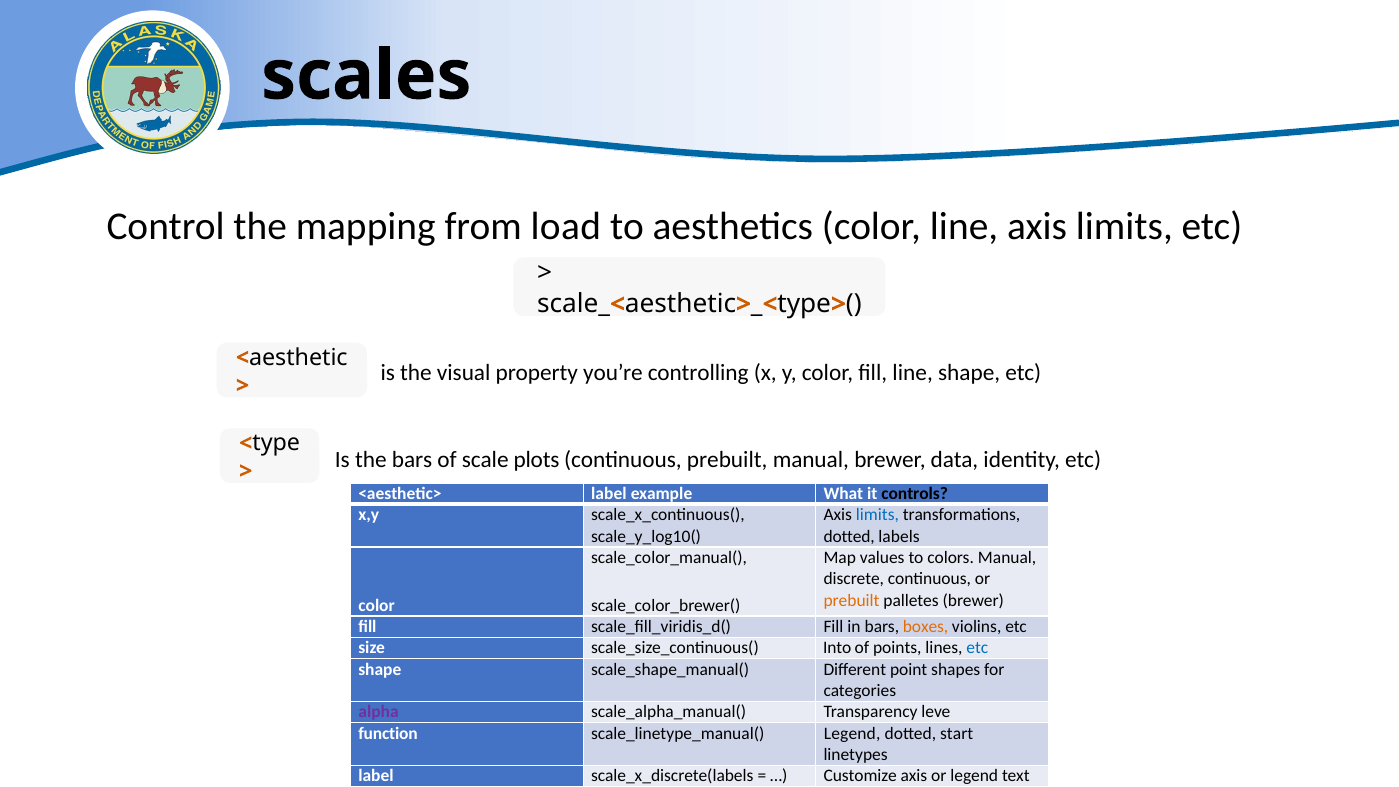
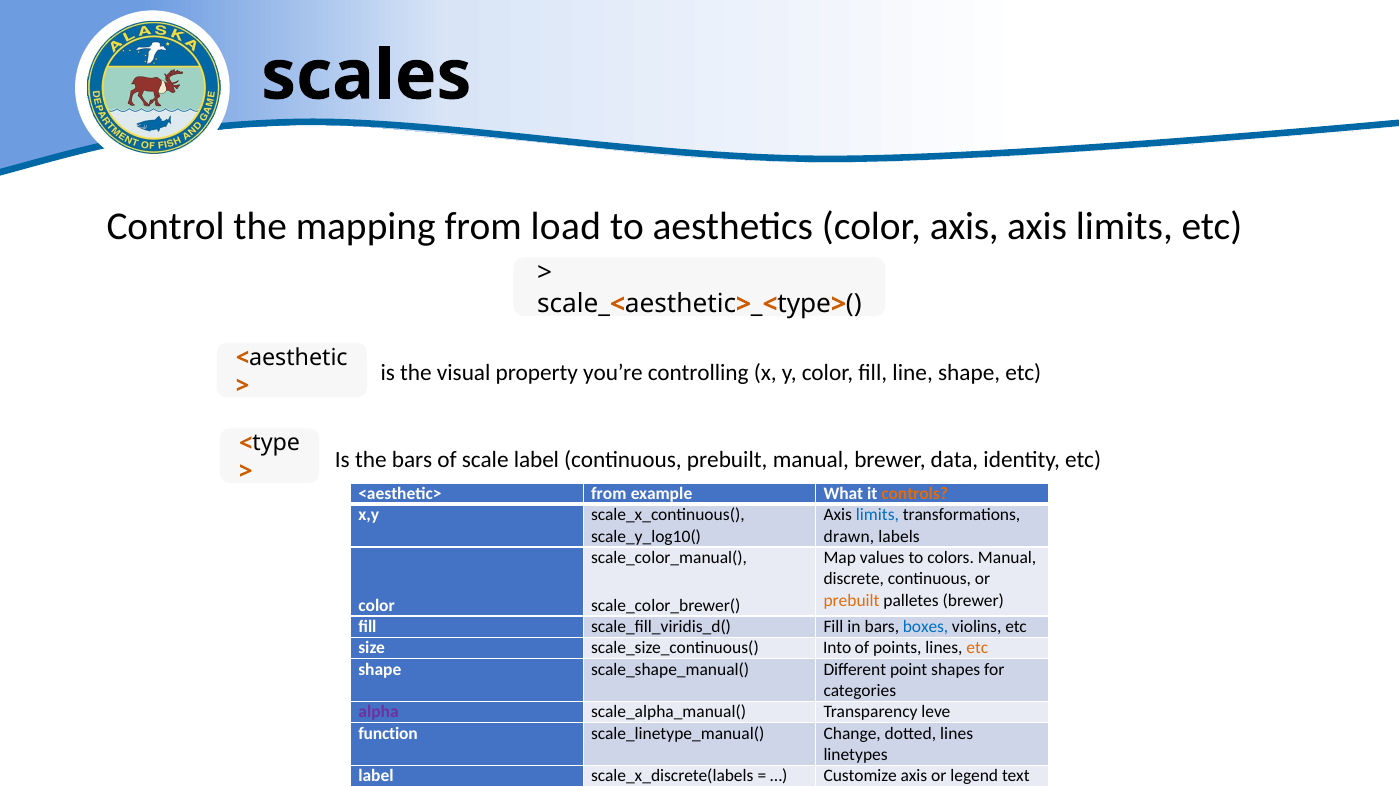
color line: line -> axis (964, 226)
scale plots: plots -> label (536, 460)
<aesthetic> label: label -> from (609, 494)
controls colour: black -> orange (915, 494)
dotted: dotted -> drawn (849, 536)
boxes colour: orange -> blue (926, 627)
etc colour: blue -> orange (977, 648)
Legend: Legend -> Change (852, 733)
dotted start: start -> lines (957, 733)
